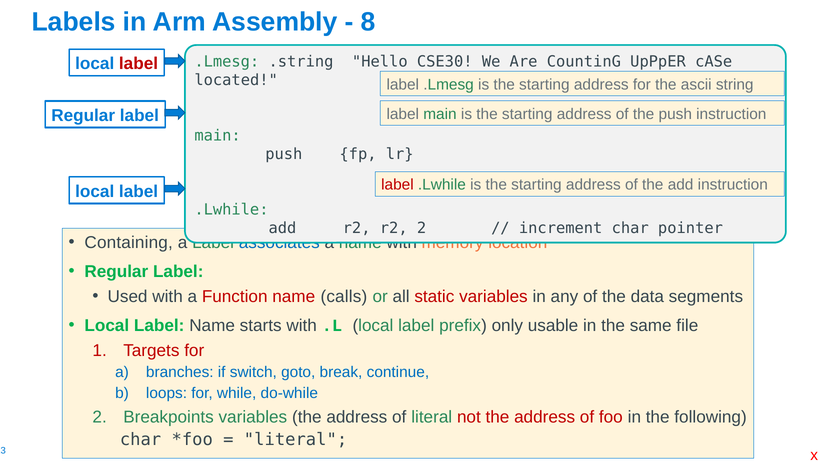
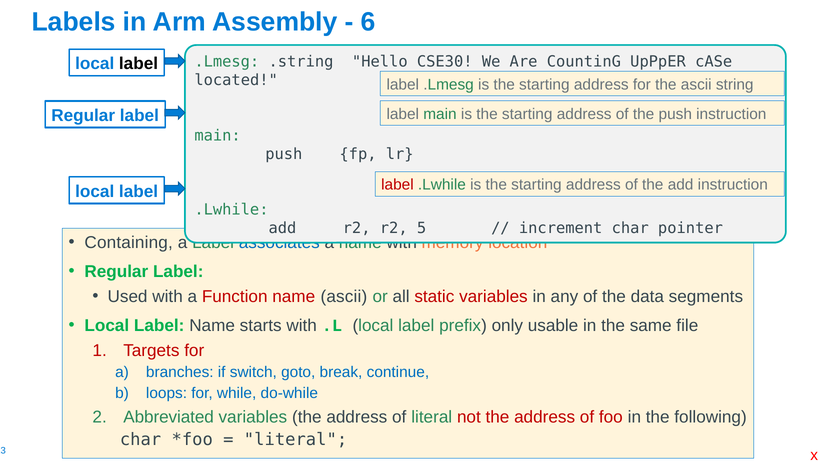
8: 8 -> 6 (368, 22)
label colour: red -> black (139, 64)
r2 2: 2 -> 5 (422, 228)
name calls: calls -> ascii (344, 297)
Breakpoints: Breakpoints -> Abbreviated (169, 417)
